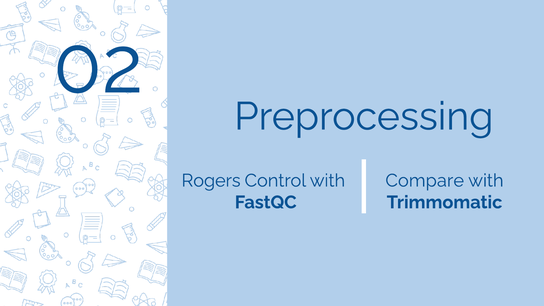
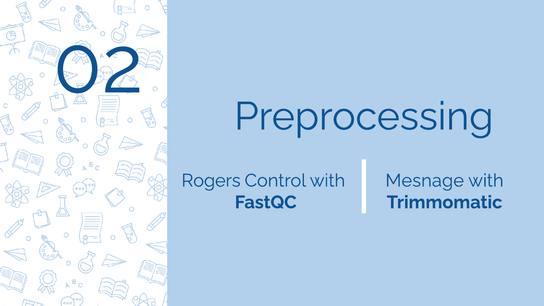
Compare: Compare -> Mesnage (425, 181)
